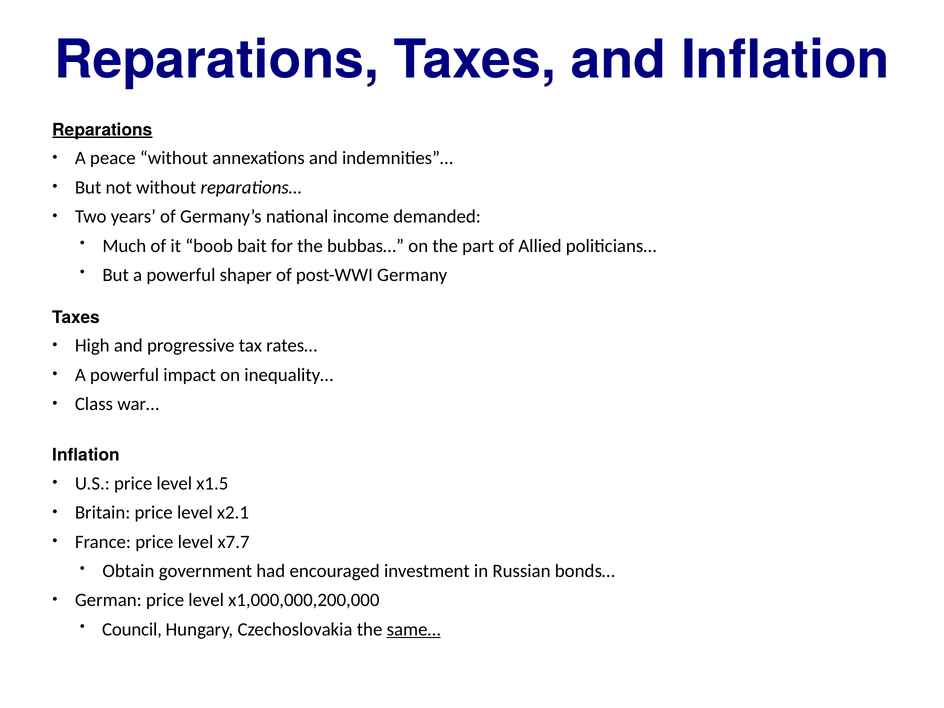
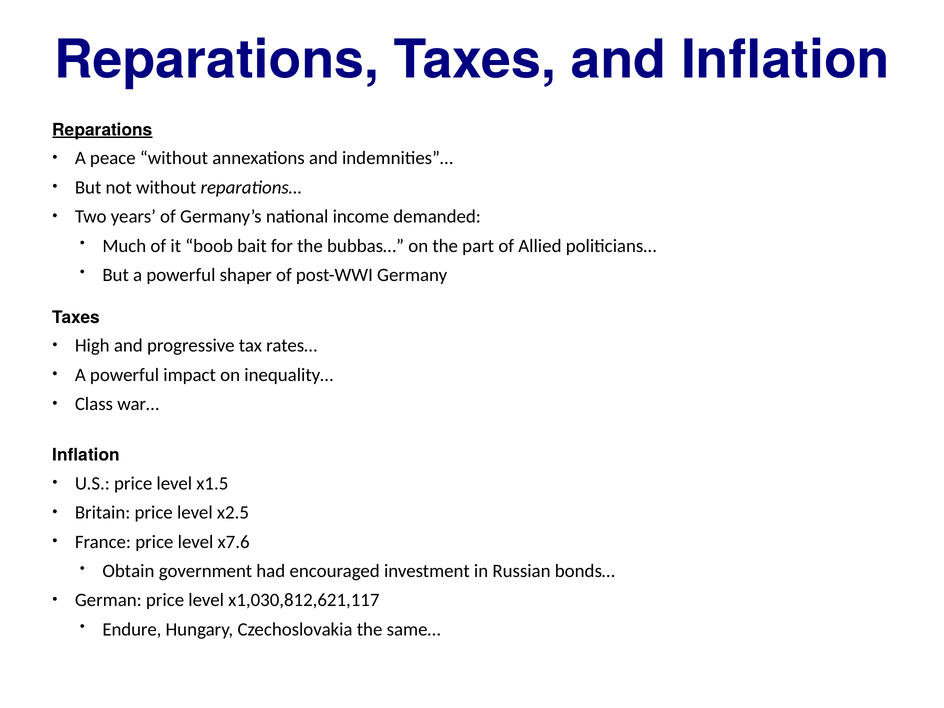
x2.1: x2.1 -> x2.5 (233, 513)
x7.7: x7.7 -> x7.6 (234, 542)
x1,000,000,200,000: x1,000,000,200,000 -> x1,030,812,621,117 (304, 600)
Council: Council -> Endure (132, 629)
same… underline: present -> none (414, 629)
